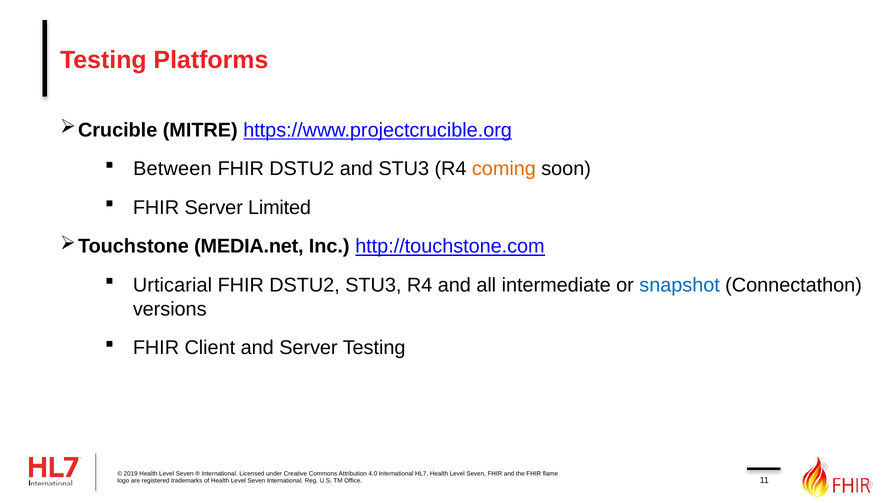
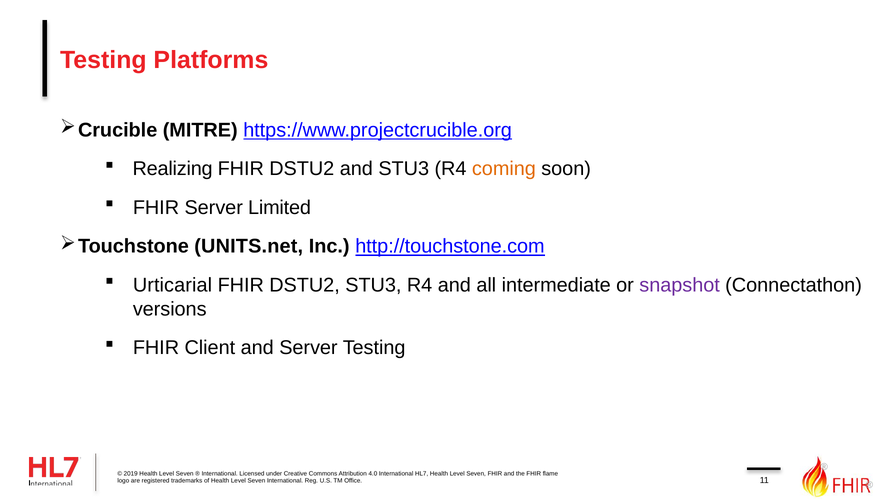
Between: Between -> Realizing (173, 169)
MEDIA.net: MEDIA.net -> UNITS.net (249, 247)
snapshot colour: blue -> purple (680, 285)
